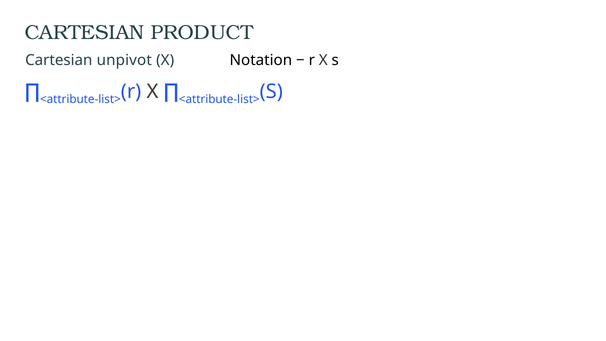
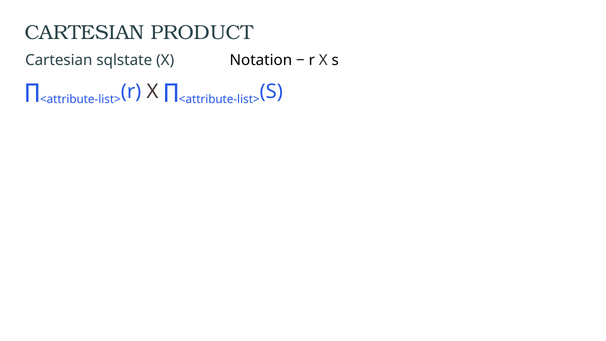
unpivot: unpivot -> sqlstate (124, 60)
